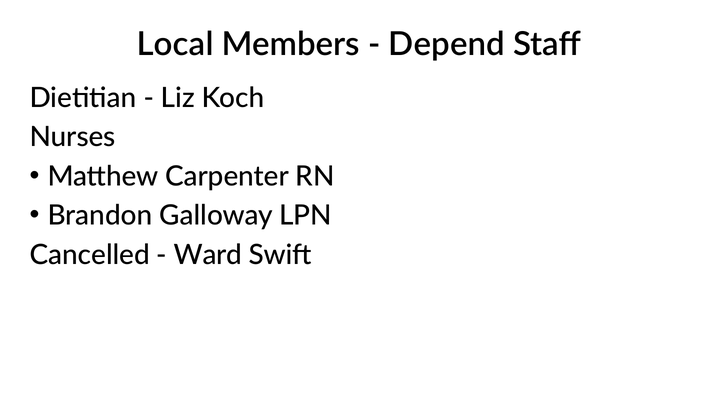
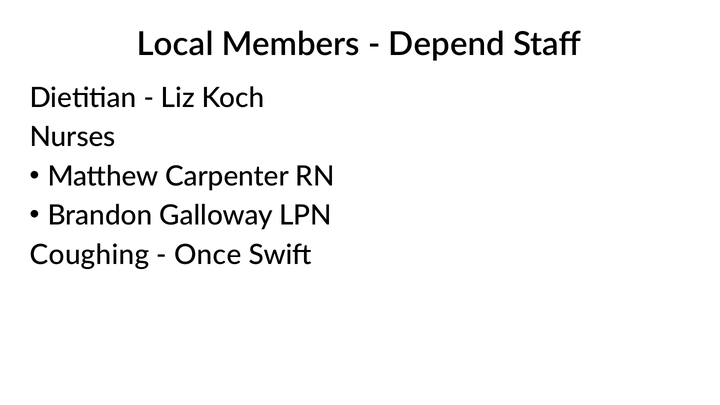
Cancelled: Cancelled -> Coughing (90, 255)
Ward: Ward -> Once (208, 255)
